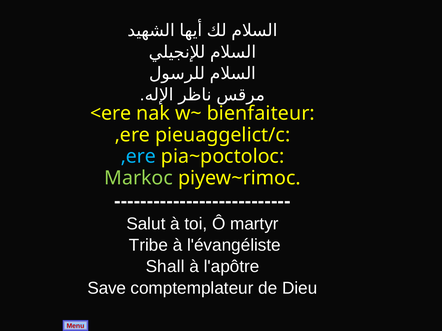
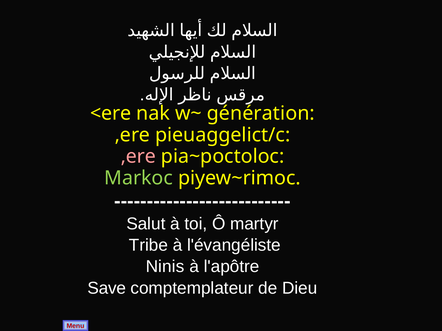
bienfaiteur: bienfaiteur -> génération (261, 114)
,ere colour: light blue -> pink (138, 157)
Shall: Shall -> Ninis (165, 267)
